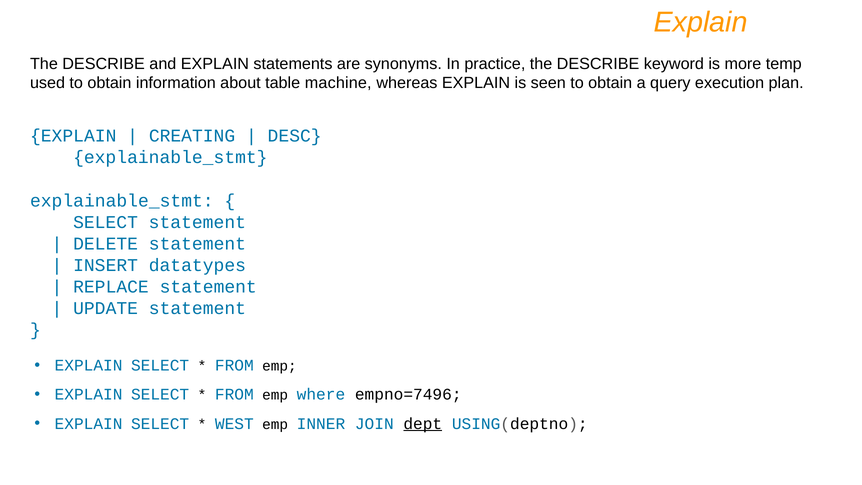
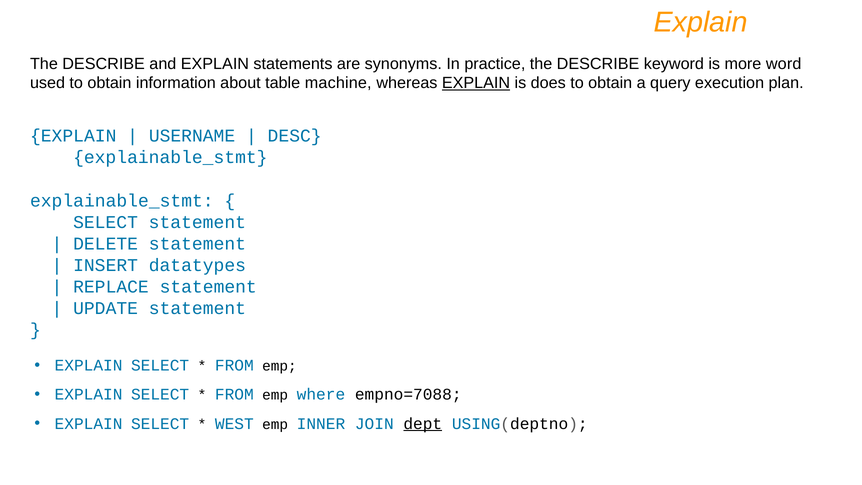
temp: temp -> word (784, 64)
EXPLAIN underline: none -> present (476, 83)
seen: seen -> does (548, 83)
CREATING: CREATING -> USERNAME (192, 136)
empno=7496: empno=7496 -> empno=7088 (408, 395)
